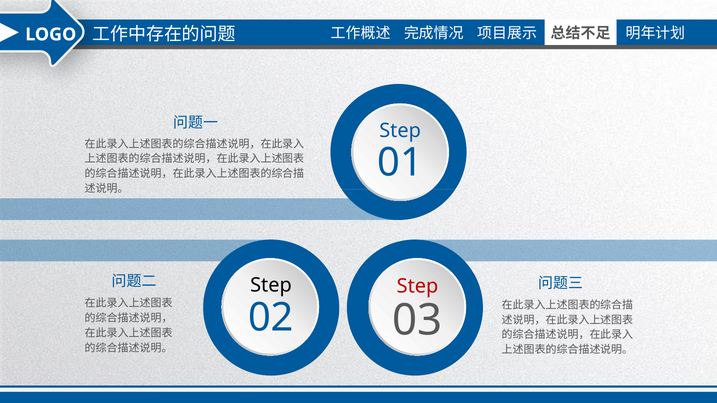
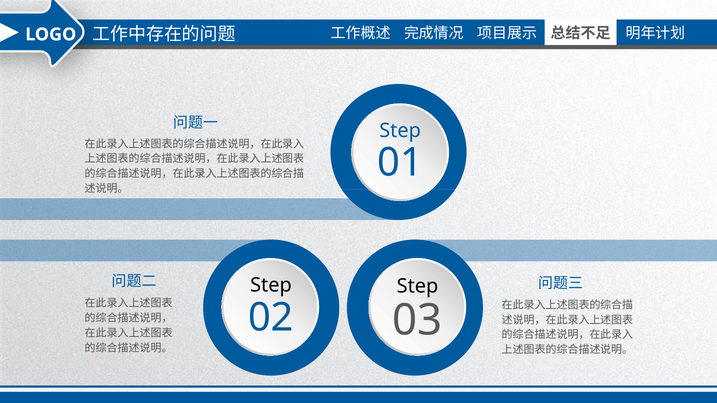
Step colour: red -> black (418, 286)
